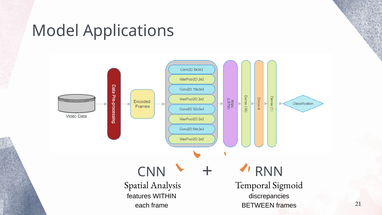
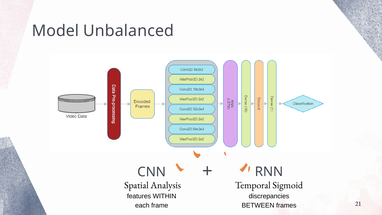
Applications: Applications -> Unbalanced (129, 31)
